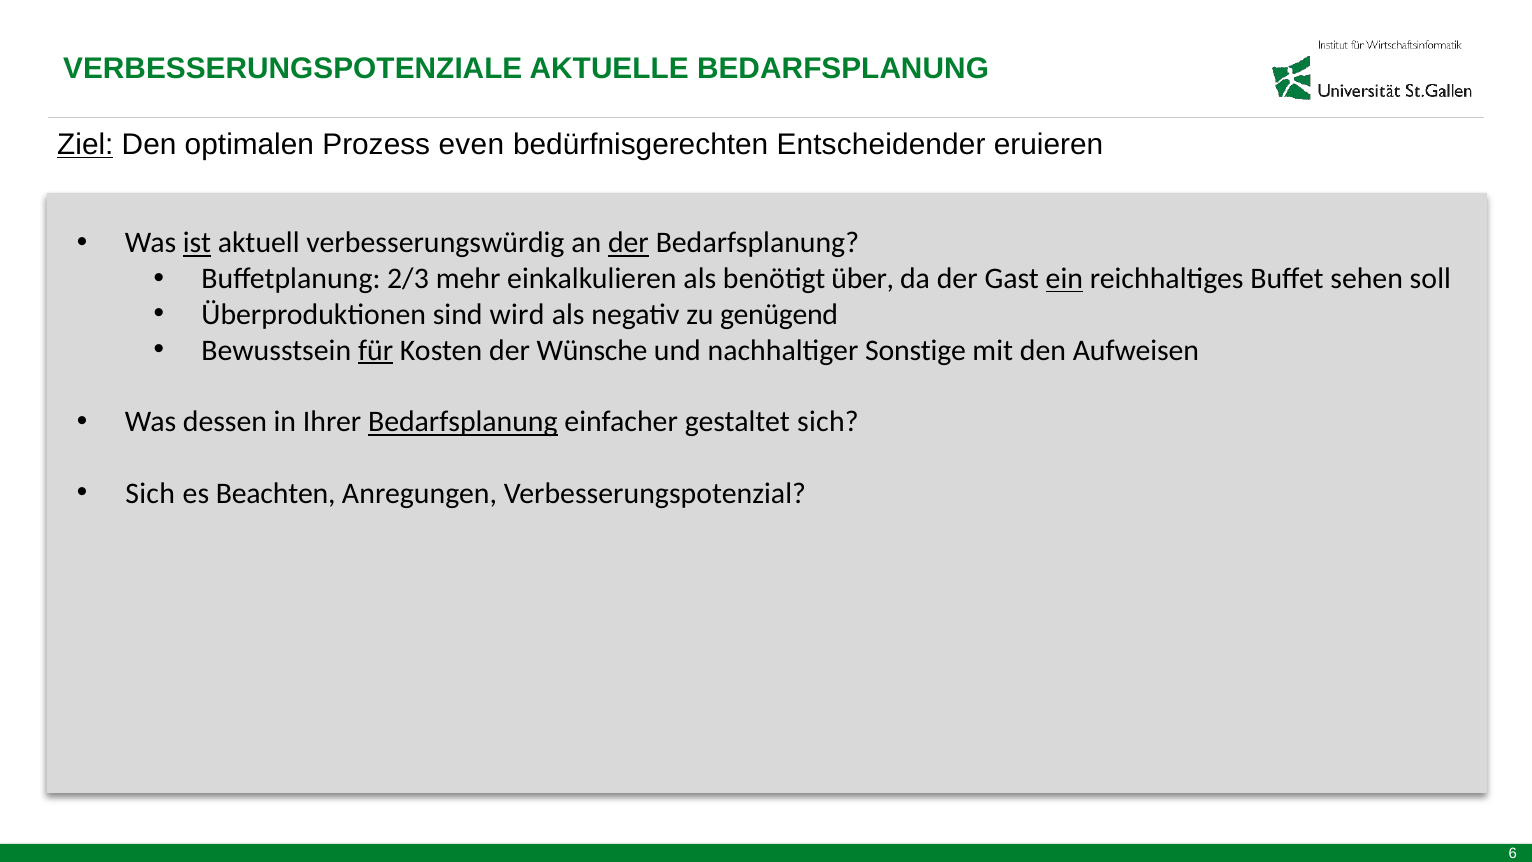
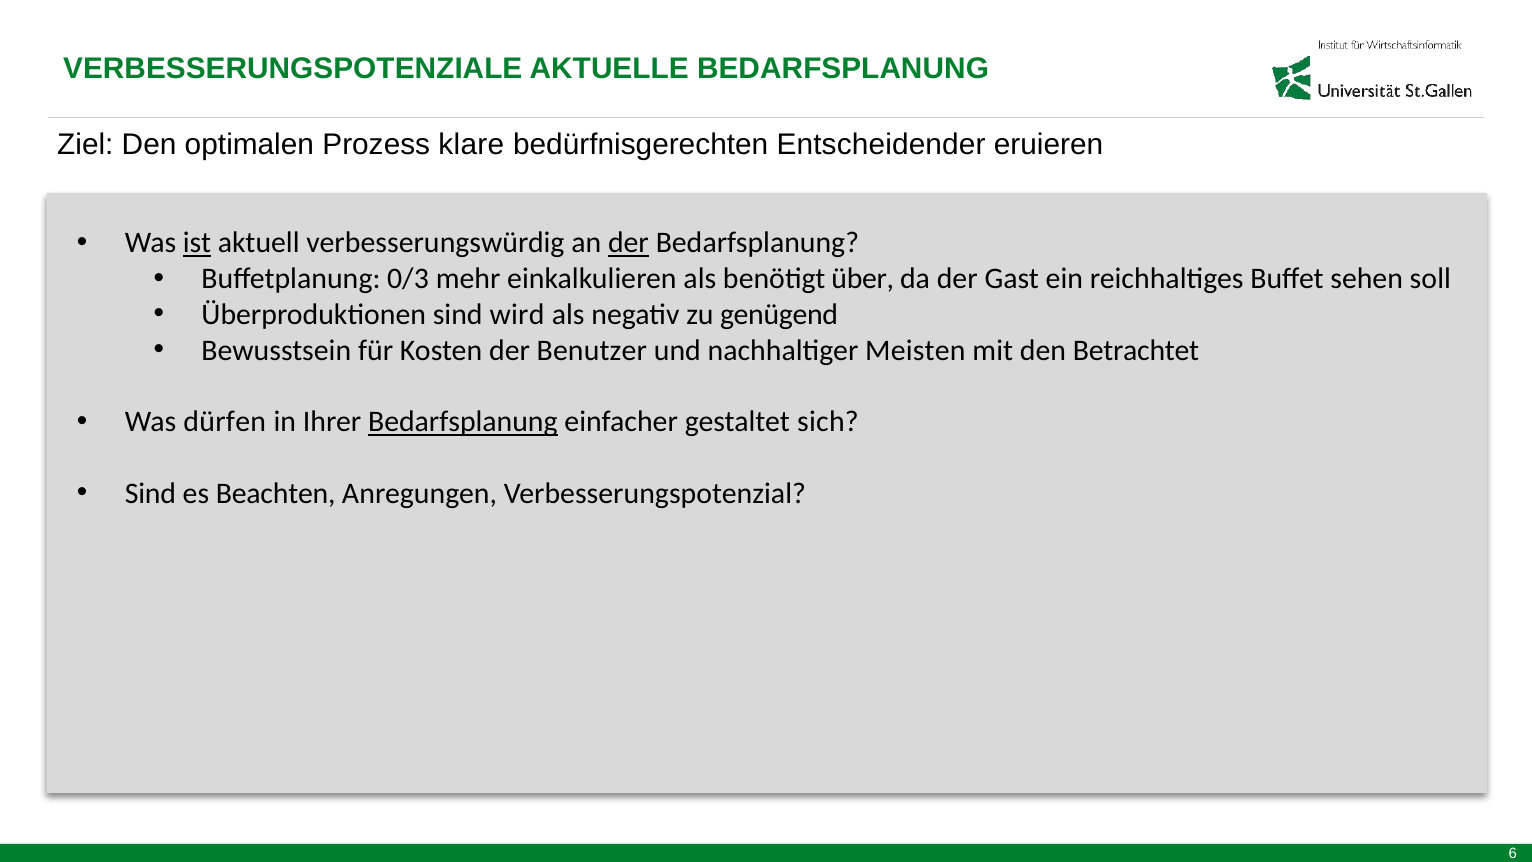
Ziel underline: present -> none (85, 145)
even: even -> klare (471, 145)
2/3: 2/3 -> 0/3 (408, 279)
ein underline: present -> none (1064, 279)
für underline: present -> none (376, 350)
Wünsche: Wünsche -> Benutzer (592, 350)
Sonstige: Sonstige -> Meisten (915, 350)
Aufweisen: Aufweisen -> Betrachtet (1136, 350)
dessen: dessen -> dürfen (225, 422)
Sich: Sich -> Sind (150, 493)
